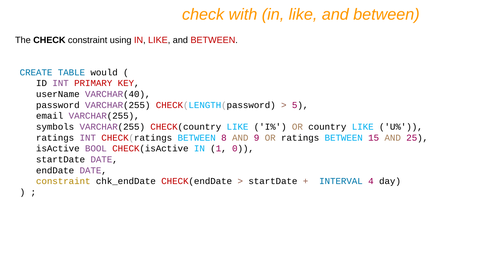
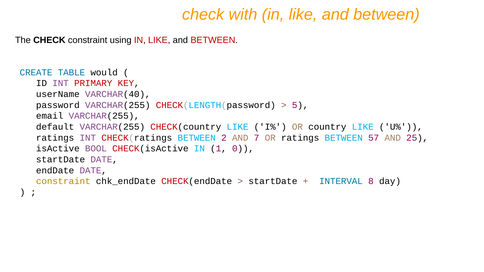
symbols: symbols -> default (55, 127)
8: 8 -> 2 (224, 138)
9: 9 -> 7 (257, 138)
15: 15 -> 57 (374, 138)
4: 4 -> 8 (371, 181)
